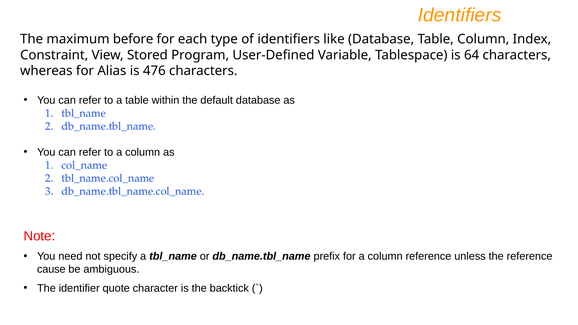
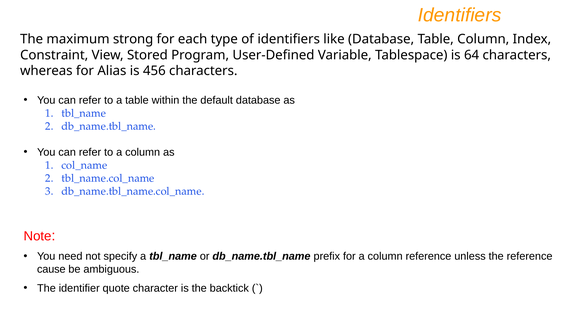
before: before -> strong (133, 39)
476: 476 -> 456 (154, 71)
